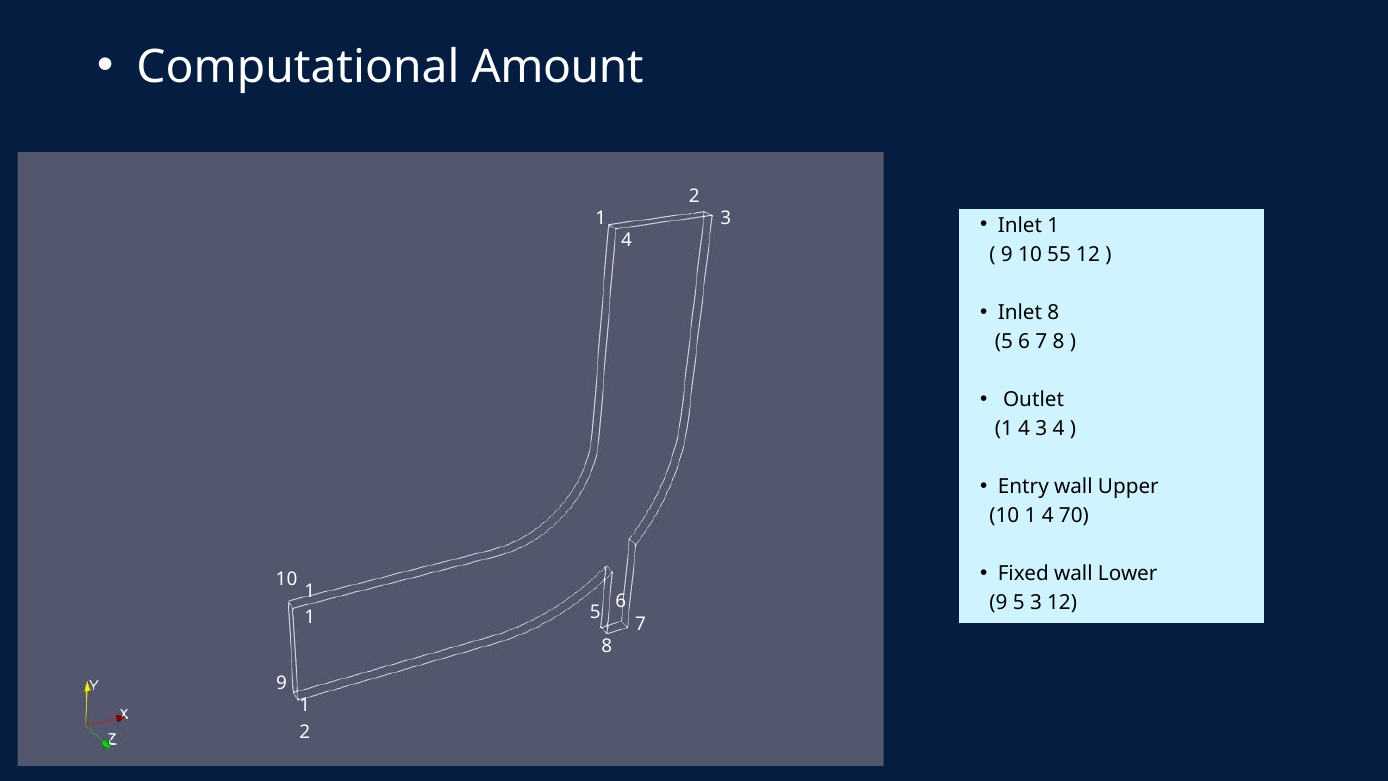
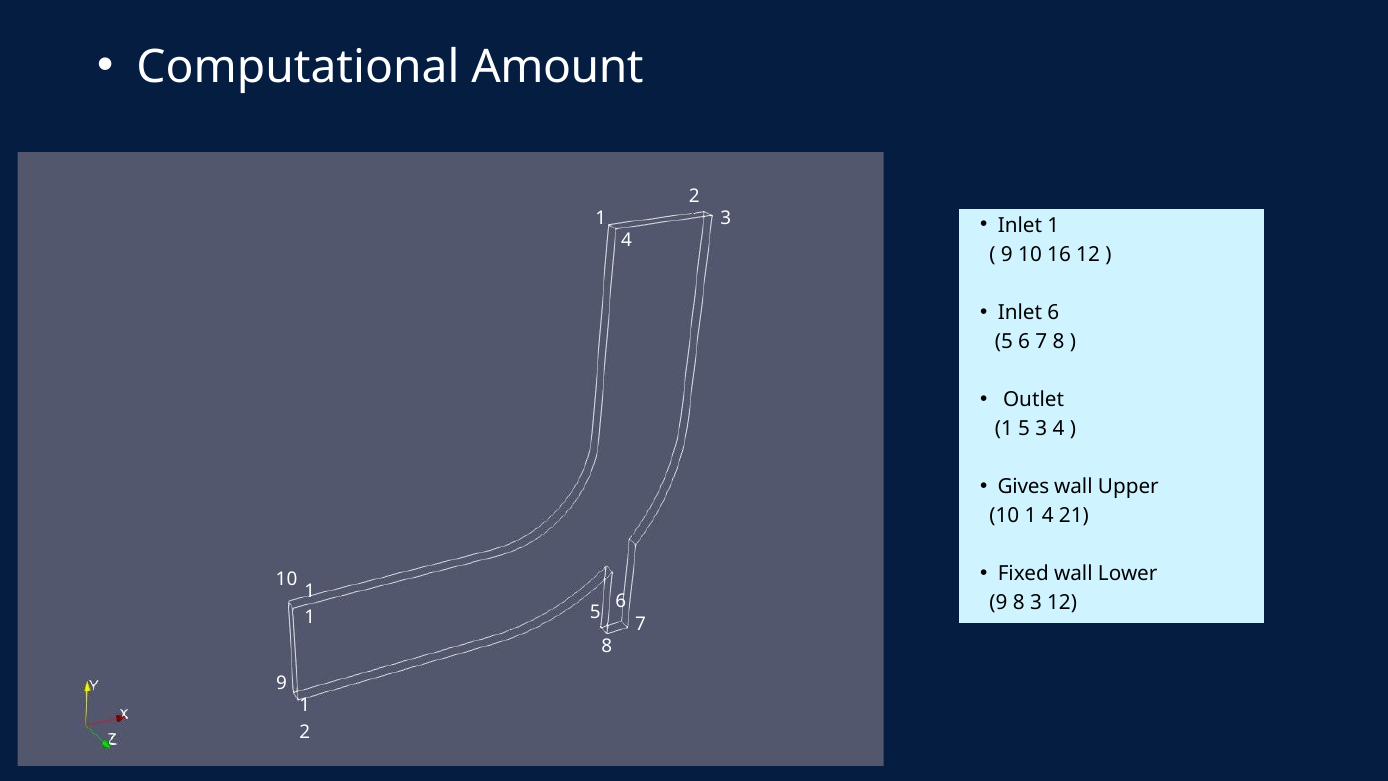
55: 55 -> 16 (1059, 254)
Inlet 8: 8 -> 6 (1053, 312)
4: 4 -> 5 (1024, 428)
Entry: Entry -> Gives (1023, 486)
70: 70 -> 21 (1074, 515)
9 5: 5 -> 8 (1019, 602)
